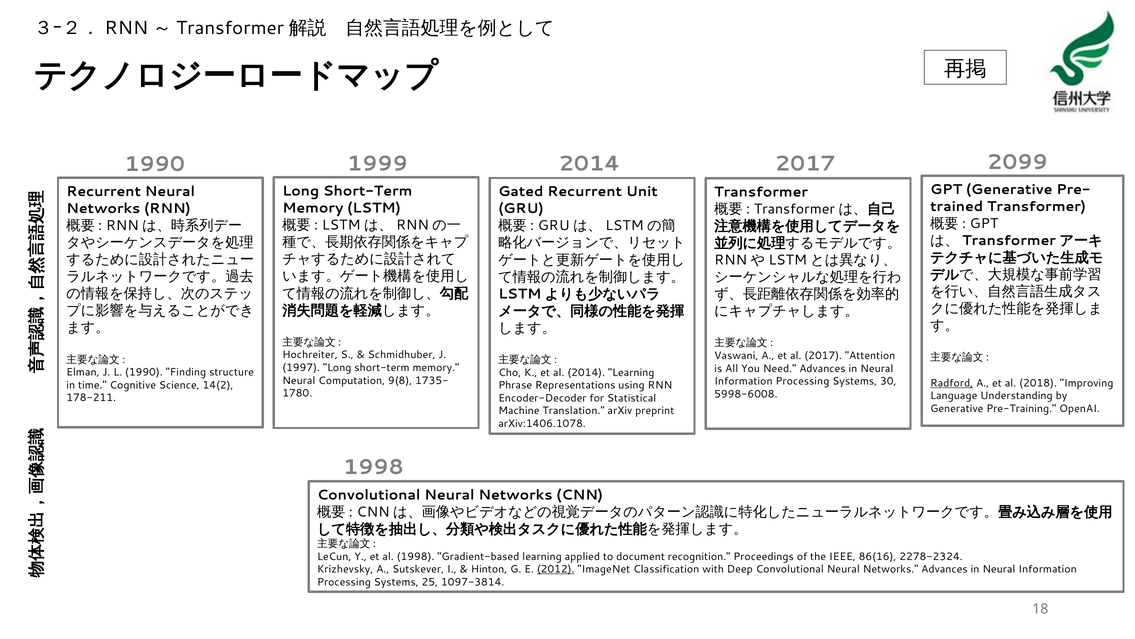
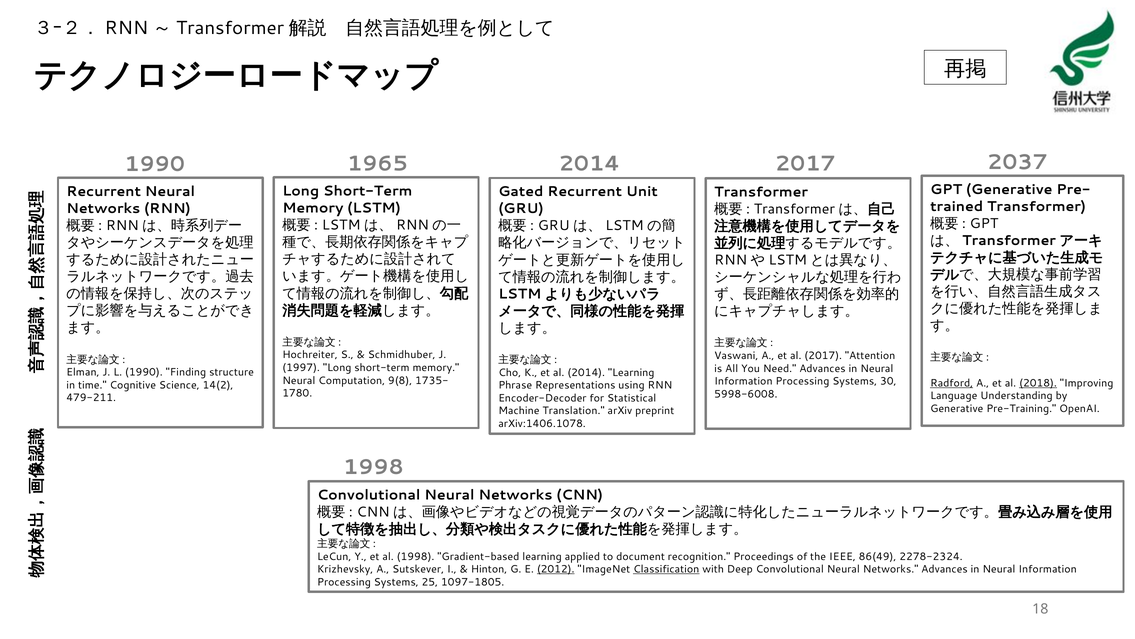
1999: 1999 -> 1965 (377, 164)
2099: 2099 -> 2037 (1017, 162)
2018 underline: none -> present (1038, 383)
178-211: 178-211 -> 479-211 (91, 398)
86(16: 86(16 -> 86(49 (878, 556)
Classification underline: none -> present (666, 569)
1097-3814: 1097-3814 -> 1097-1805 (473, 582)
